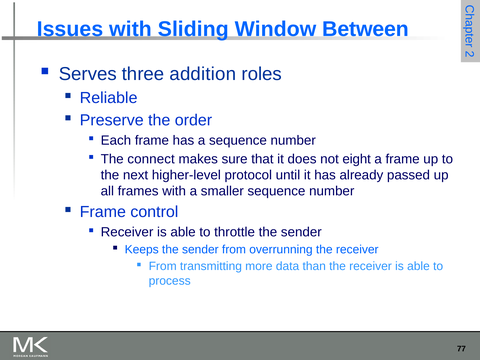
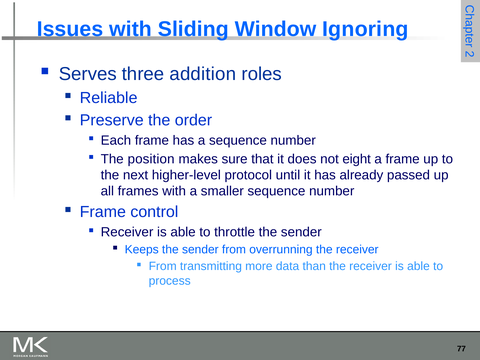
Between: Between -> Ignoring (365, 29)
connect: connect -> position (151, 159)
